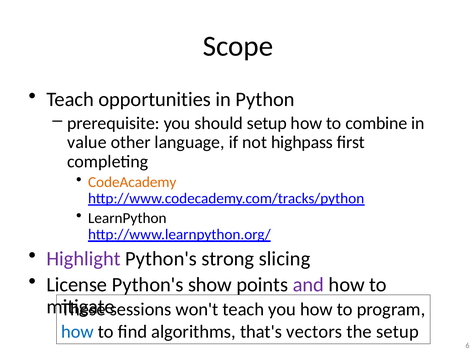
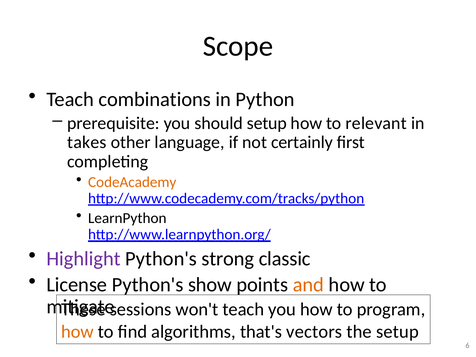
opportunities: opportunities -> combinations (155, 99)
combine: combine -> relevant (376, 123)
value: value -> takes (87, 142)
highpass: highpass -> certainly (302, 142)
slicing: slicing -> classic (285, 259)
and colour: purple -> orange (308, 285)
how colour: blue -> orange (78, 332)
